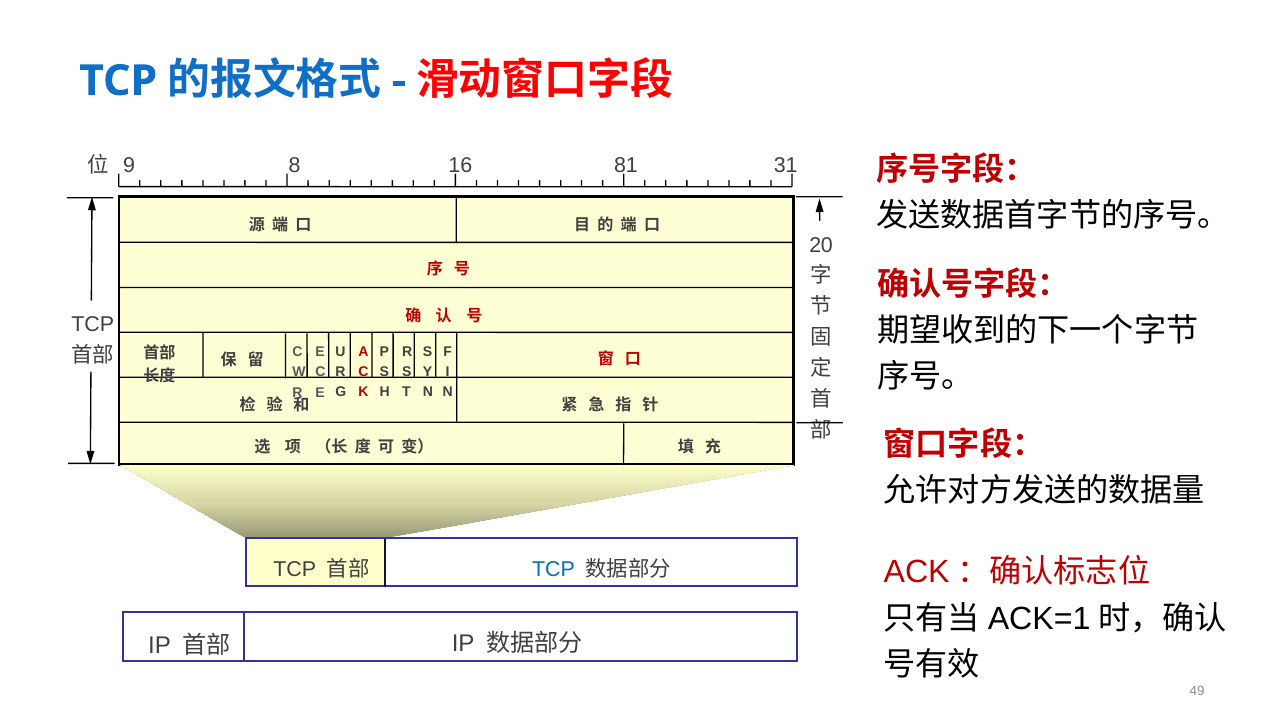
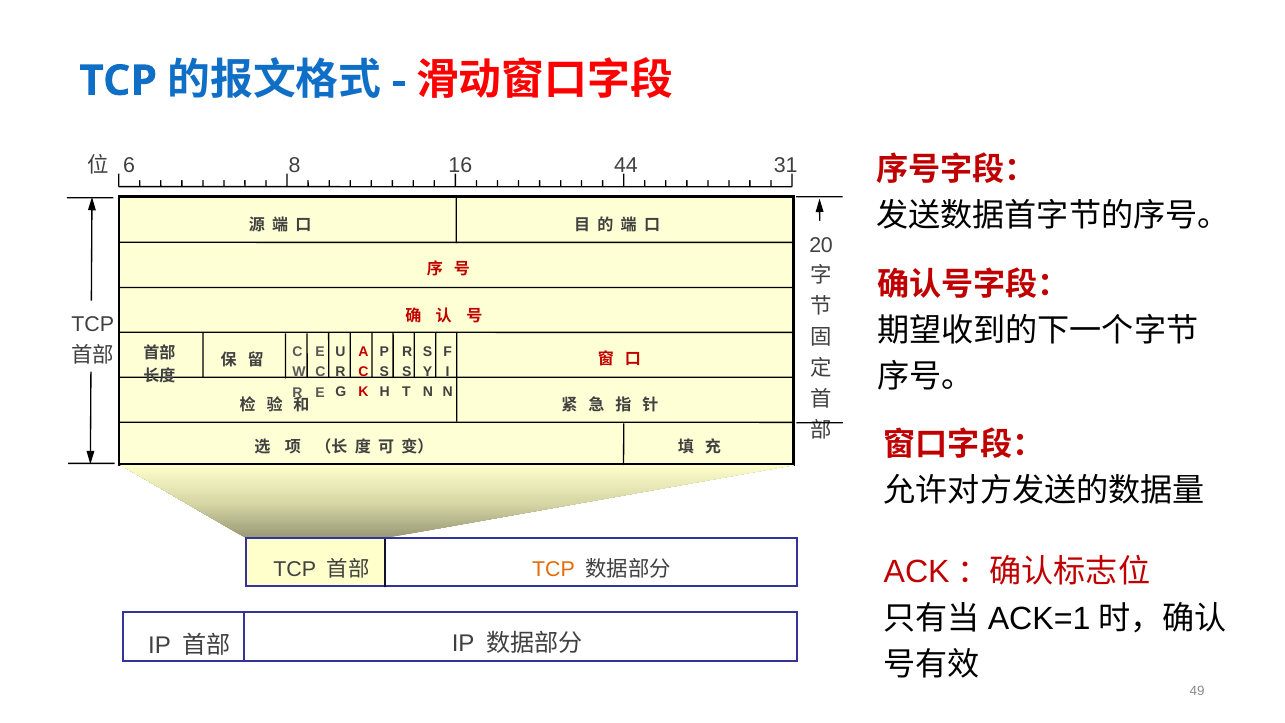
9: 9 -> 6 (129, 166)
81: 81 -> 44 (626, 166)
TCP colour: blue -> orange (553, 570)
